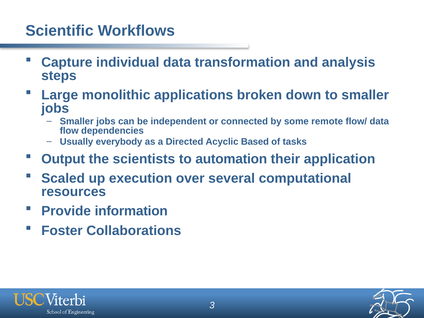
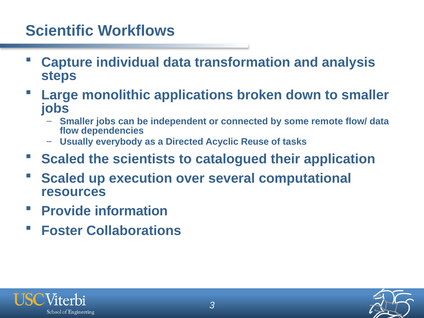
Based: Based -> Reuse (255, 142)
Output: Output -> Scaled (63, 159)
automation: automation -> catalogued (231, 159)
